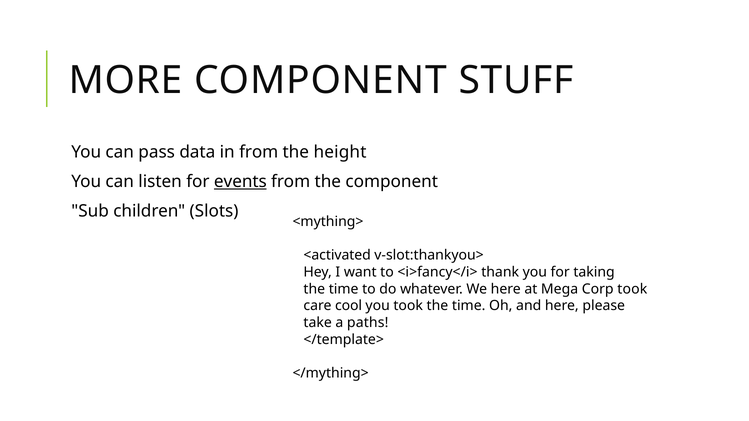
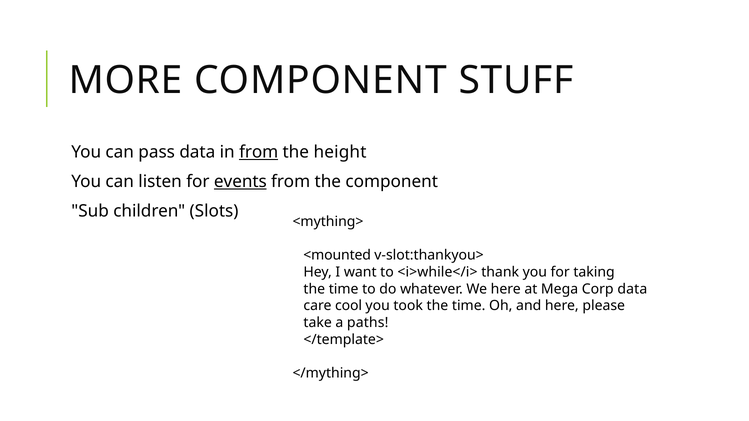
from underline: none -> present (259, 152)
<activated: <activated -> <mounted (337, 255)
<i>fancy</i>: <i>fancy</i> -> <i>while</i> (438, 272)
Corp took: took -> data (632, 289)
